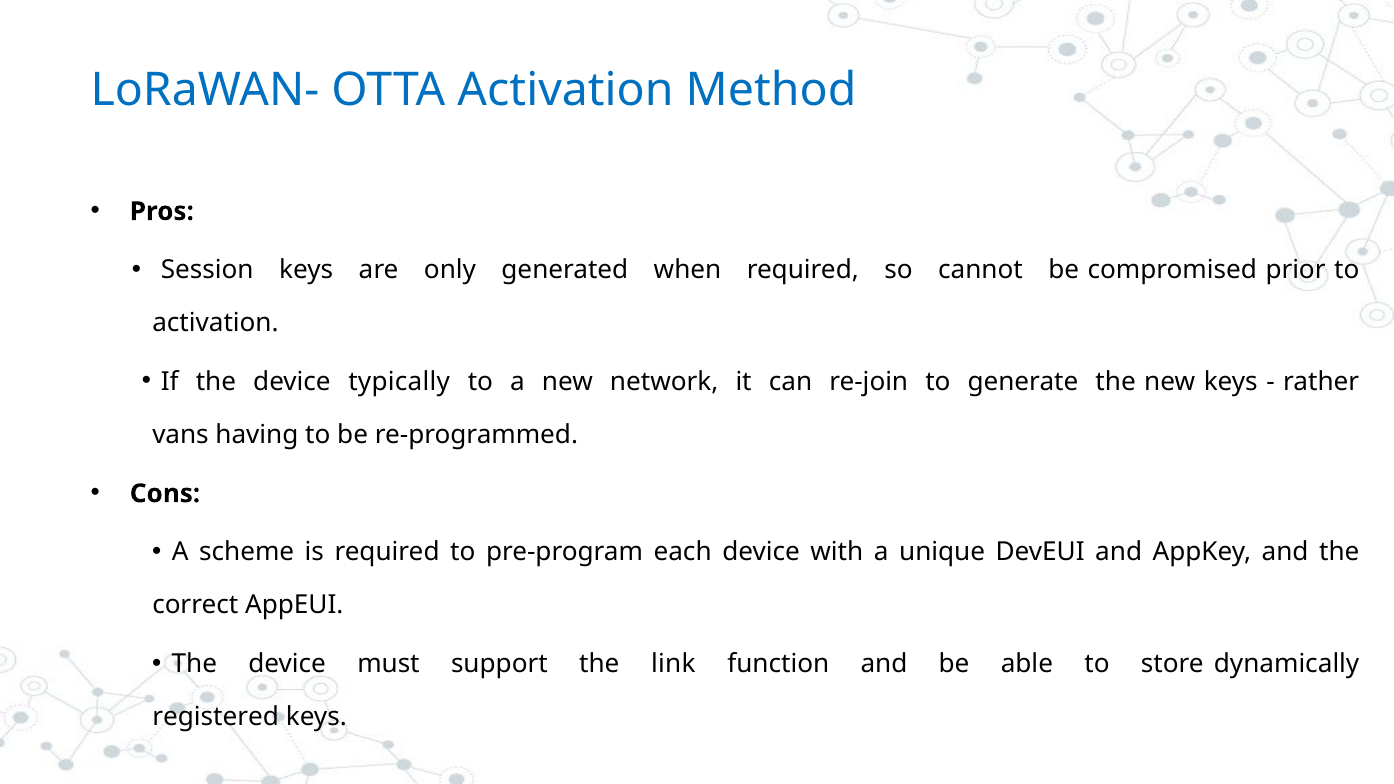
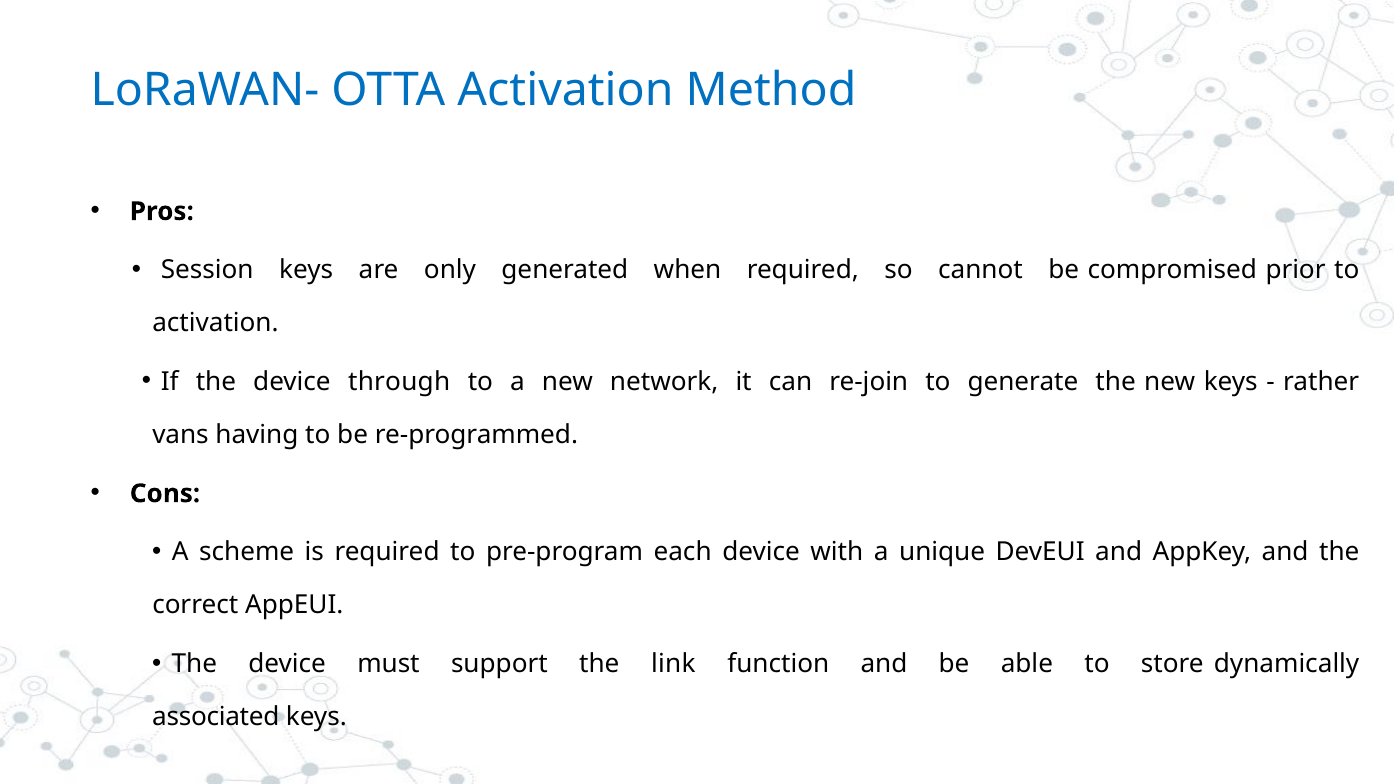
typically: typically -> through (399, 382)
registered: registered -> associated (216, 717)
